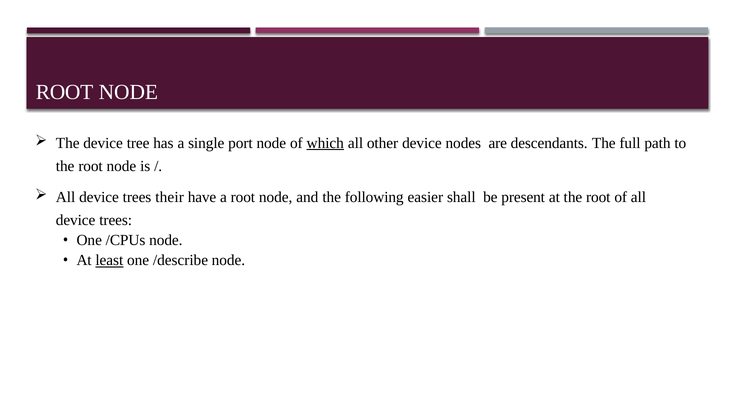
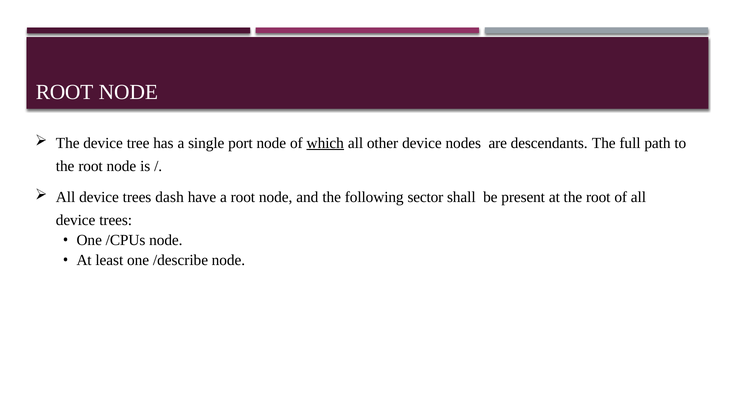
their: their -> dash (170, 197)
easier: easier -> sector (425, 197)
least underline: present -> none (109, 260)
